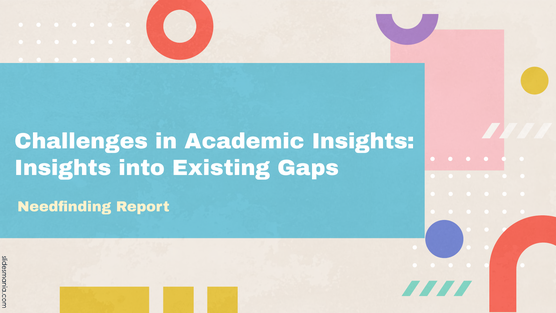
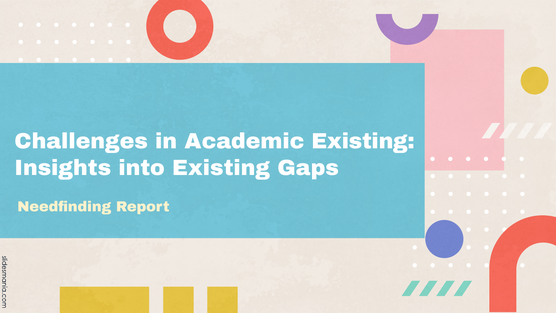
Academic Insights: Insights -> Existing (363, 141)
